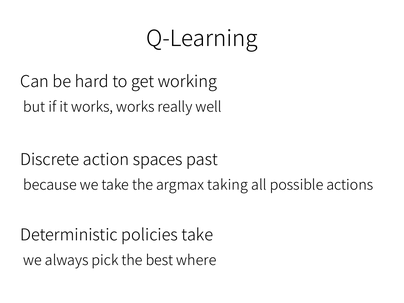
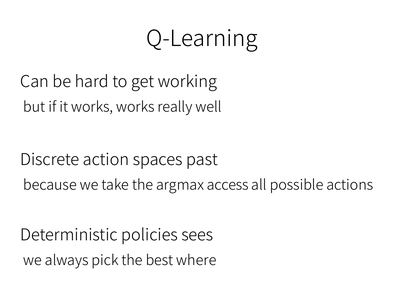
taking: taking -> access (228, 185)
policies take: take -> sees (197, 235)
